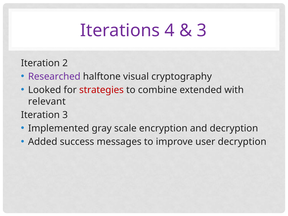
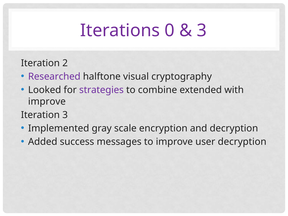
4: 4 -> 0 (170, 30)
strategies colour: red -> purple (101, 90)
relevant: relevant -> improve (47, 101)
